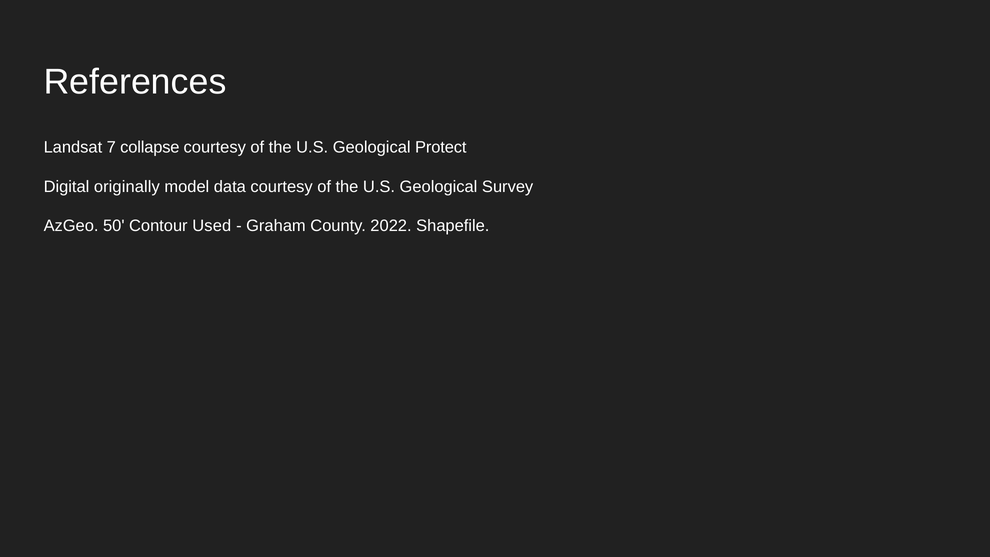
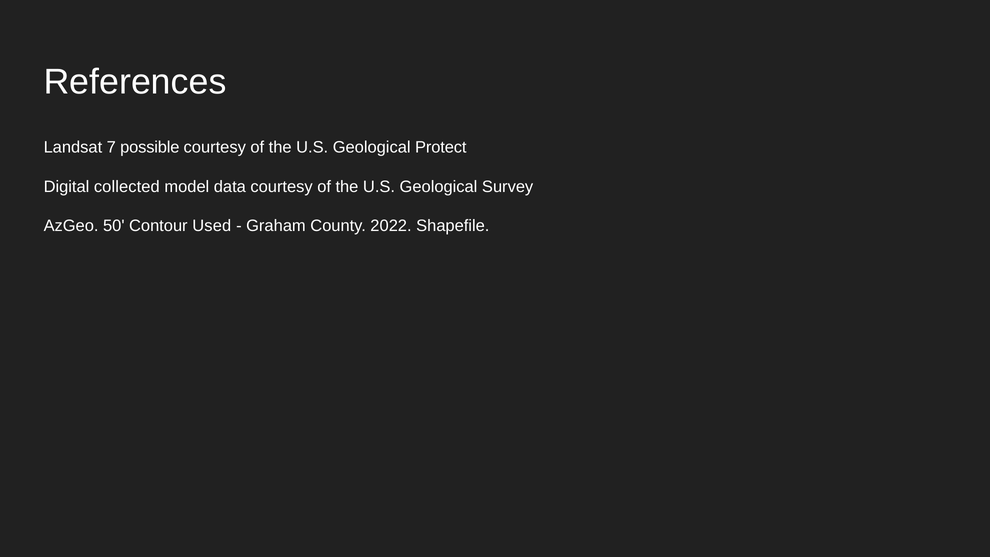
collapse: collapse -> possible (150, 148)
originally: originally -> collected (127, 187)
